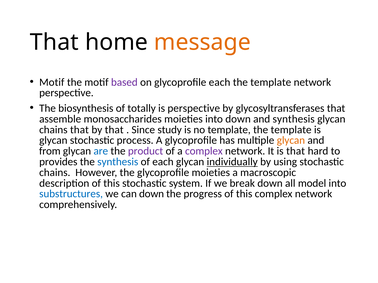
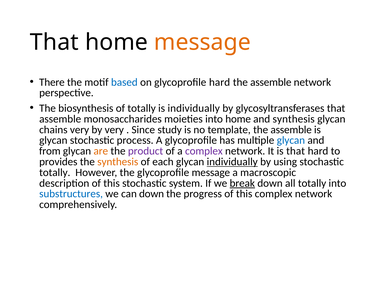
Motif: Motif -> There (52, 82)
based colour: purple -> blue (124, 82)
glycoprofile each: each -> hard (220, 82)
template: template -> assemble (271, 82)
is perspective: perspective -> individually (194, 108)
into down: down -> home (238, 119)
chains that: that -> very (80, 130)
by that: that -> very (114, 130)
template the template: template -> assemble (291, 130)
glycan colour: orange -> blue (291, 141)
are colour: blue -> orange (101, 151)
synthesis colour: blue -> orange (118, 162)
chains: chains -> totally (55, 173)
glycoprofile moieties: moieties -> message (211, 173)
break underline: none -> present (242, 183)
all model: model -> totally (312, 183)
